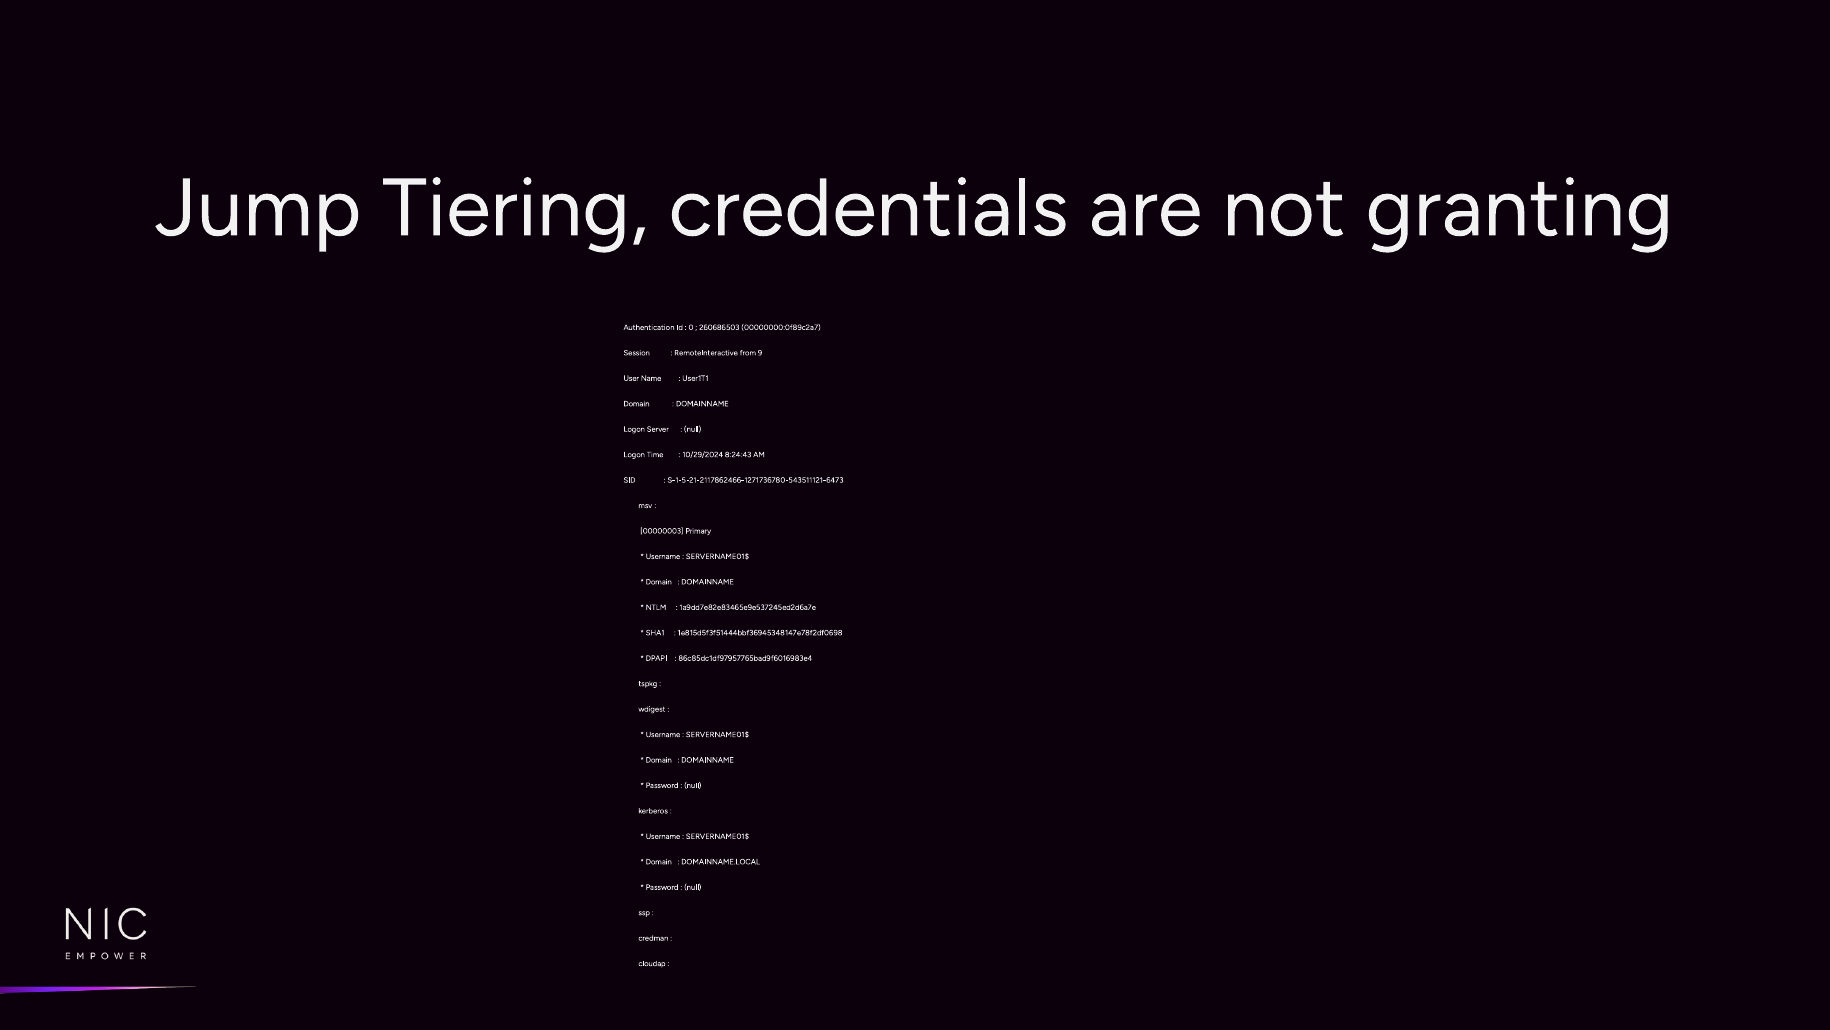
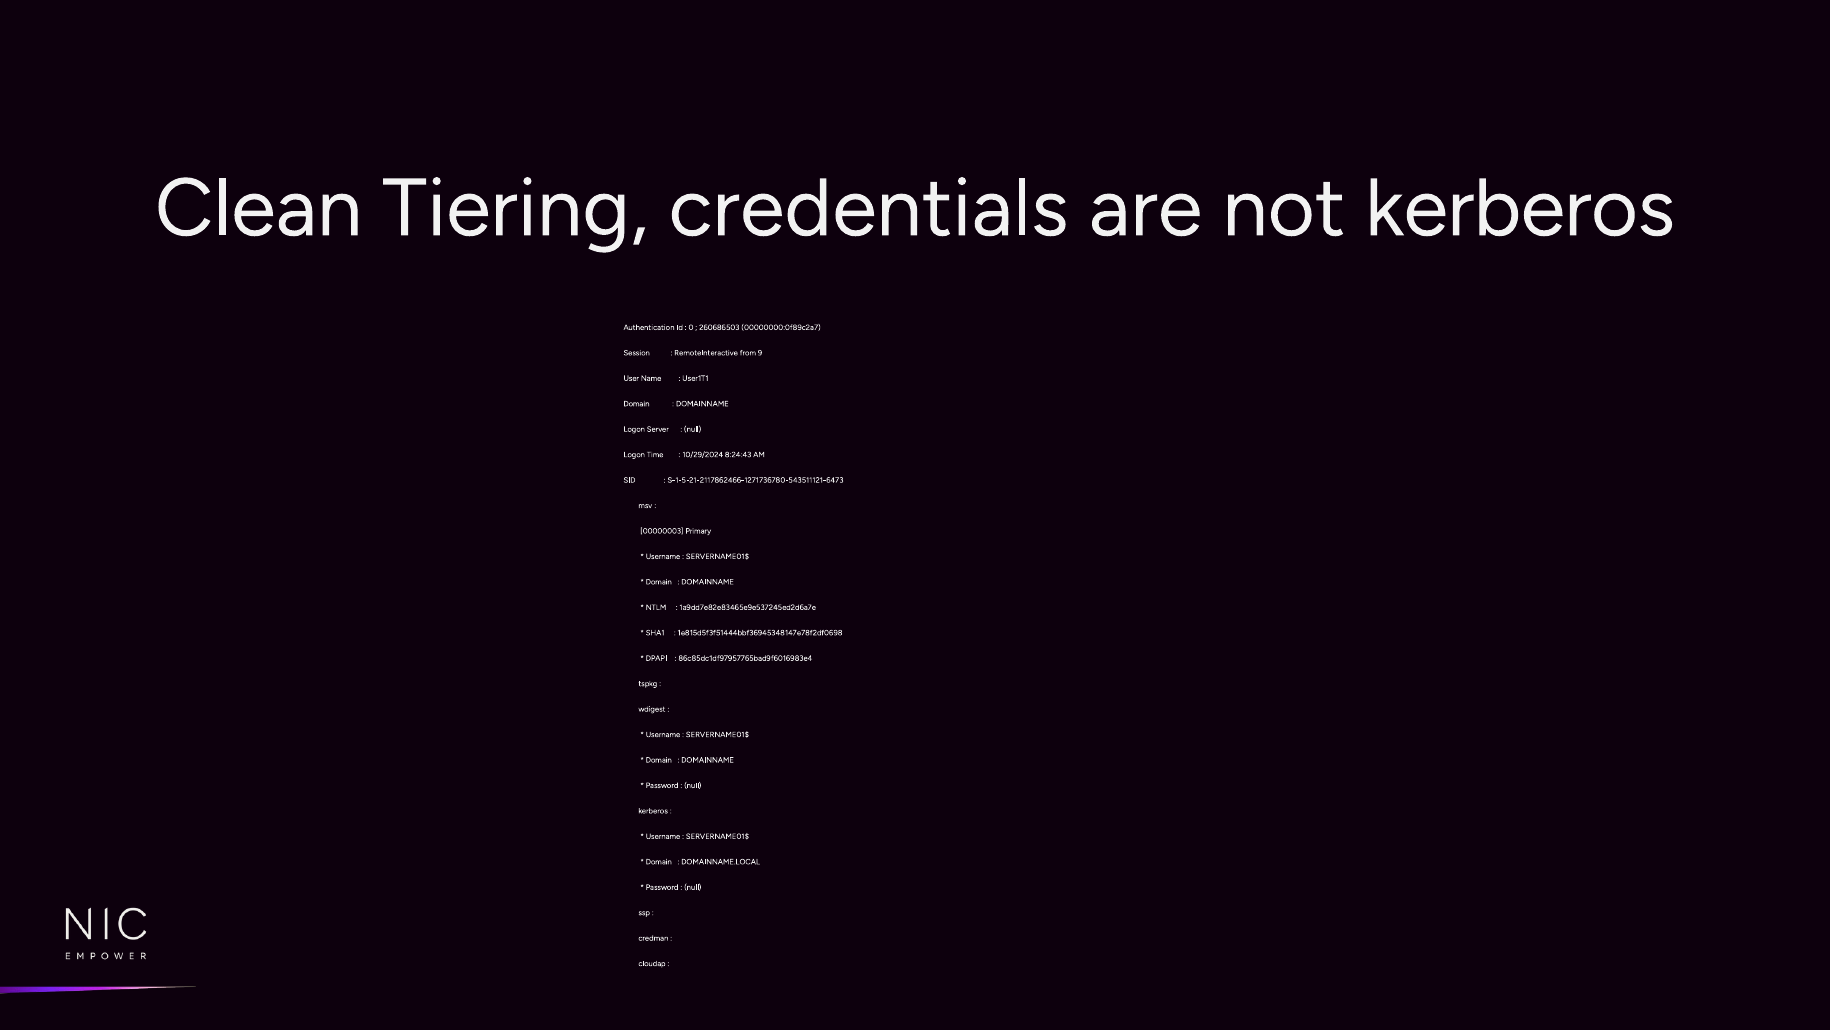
Jump: Jump -> Clean (259, 208)
not granting: granting -> kerberos (1520, 208)
